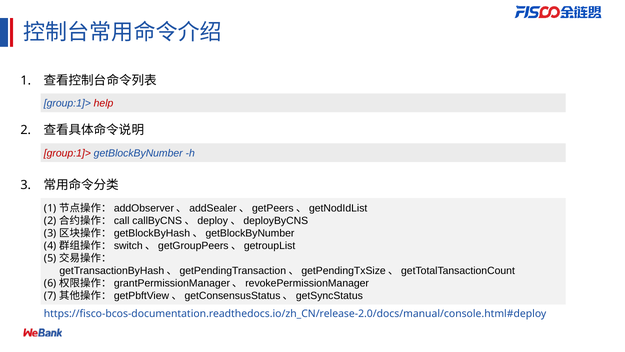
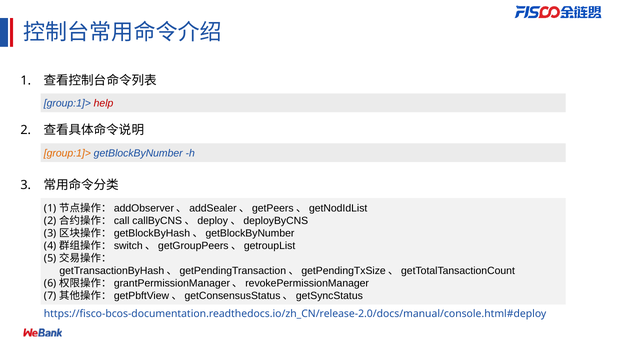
group:1]> colour: red -> orange (67, 153)
